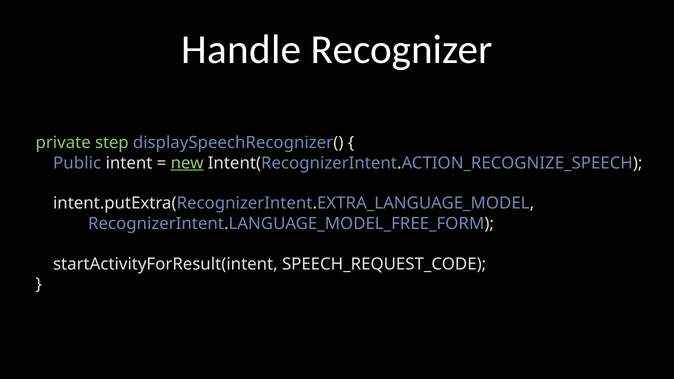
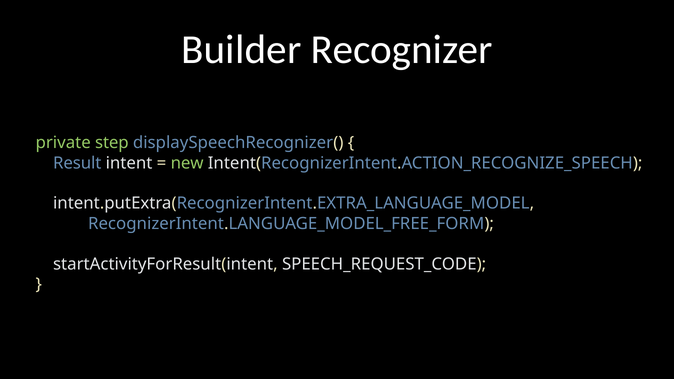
Handle: Handle -> Builder (241, 50)
Public: Public -> Result (77, 163)
new underline: present -> none (187, 163)
